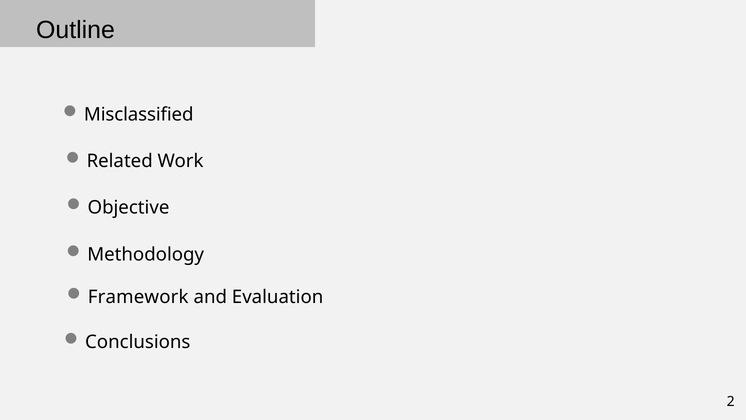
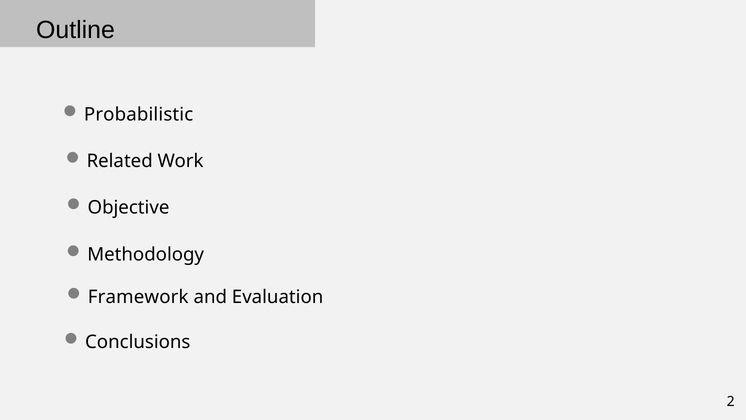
Misclassified: Misclassified -> Probabilistic (139, 114)
